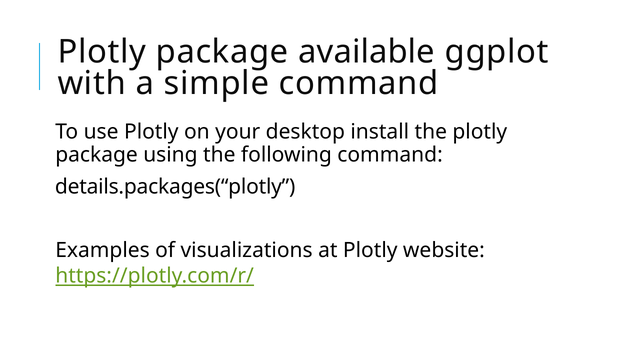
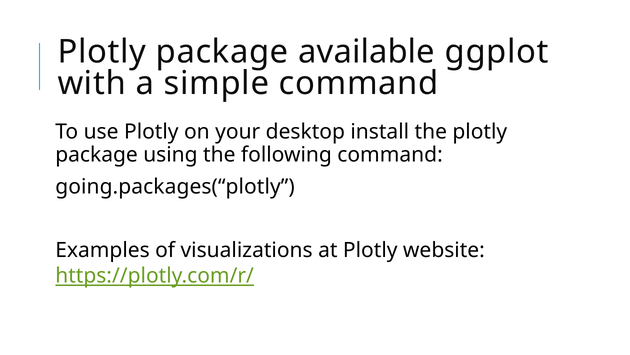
details.packages(“plotly: details.packages(“plotly -> going.packages(“plotly (175, 186)
